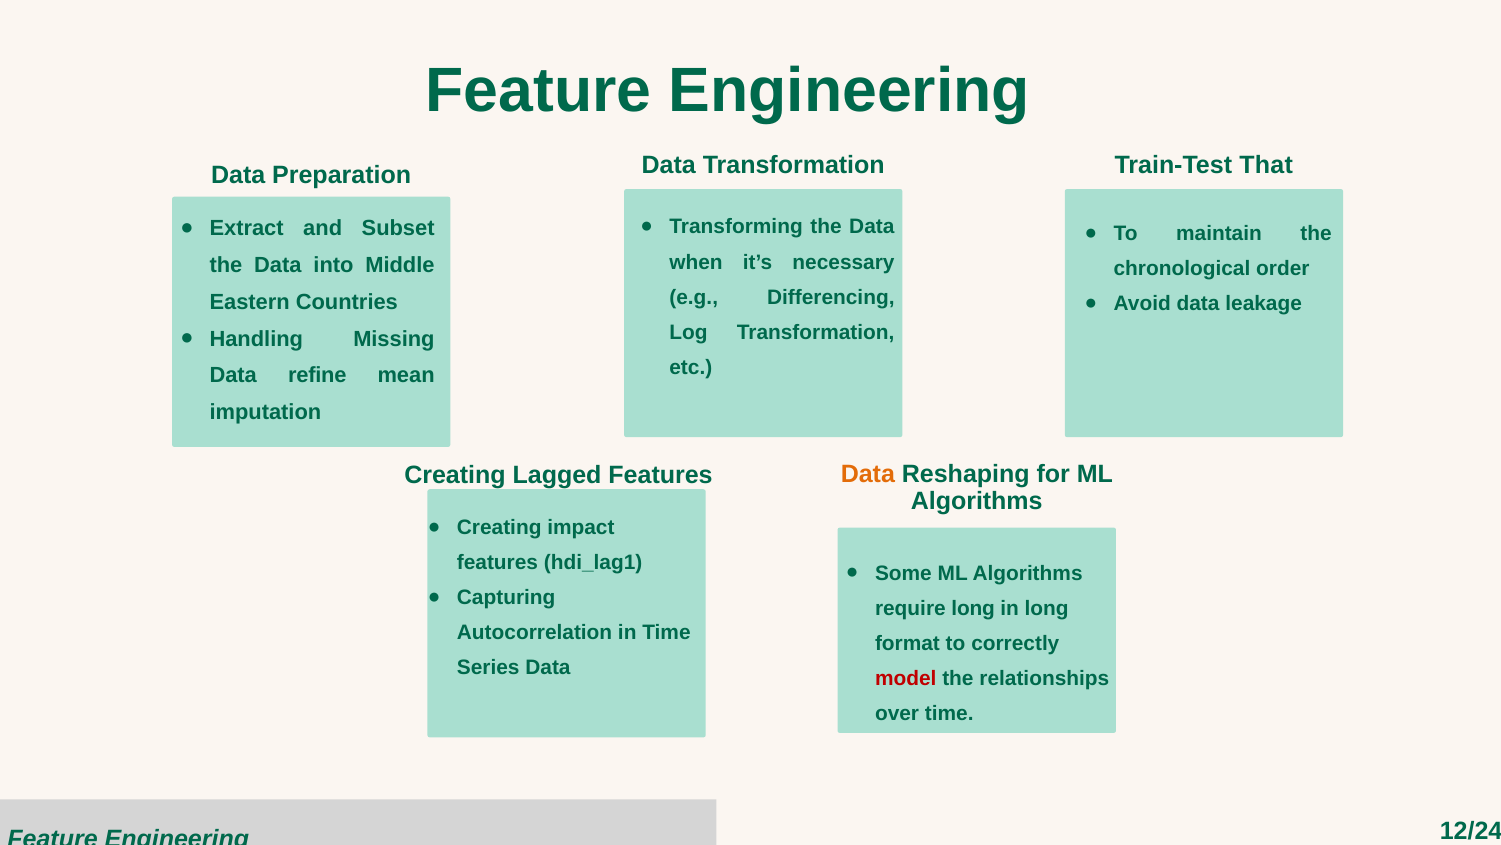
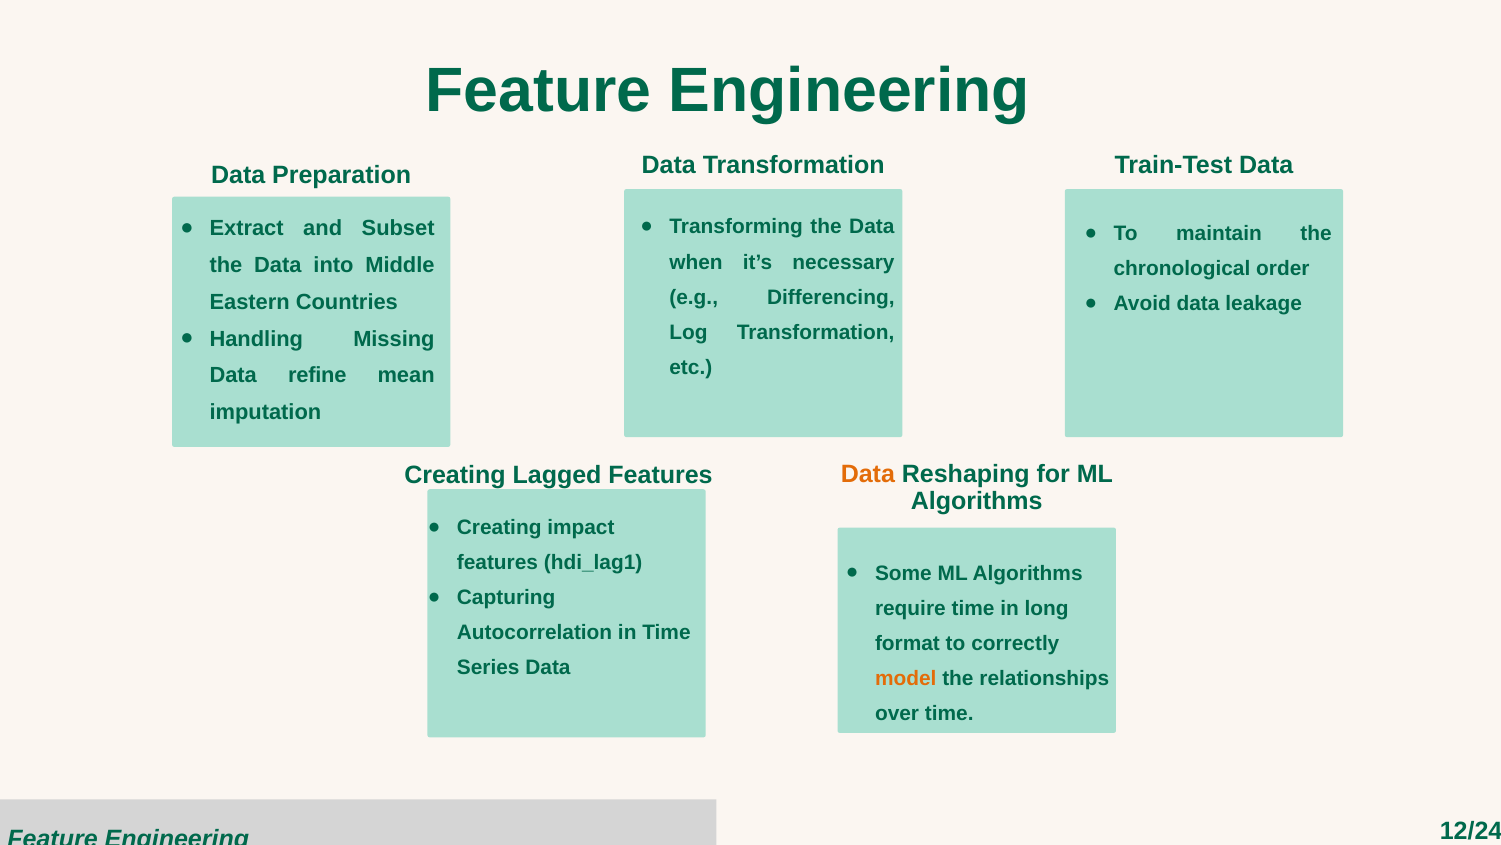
Train-Test That: That -> Data (1266, 165)
require long: long -> time (973, 608)
model colour: red -> orange (906, 678)
